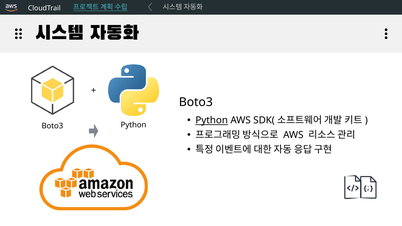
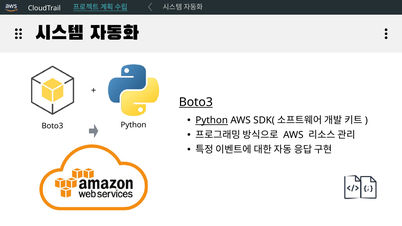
Boto3 underline: none -> present (196, 102)
